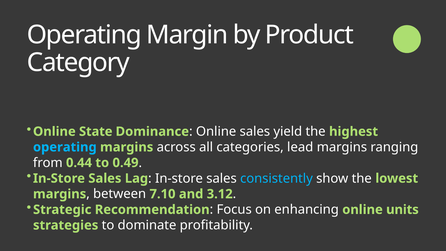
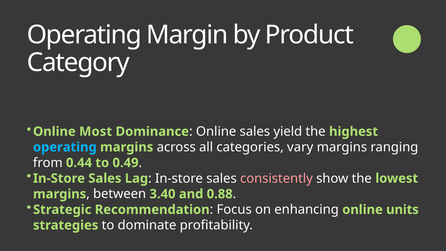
State: State -> Most (96, 131)
lead: lead -> vary (300, 147)
consistently colour: light blue -> pink (276, 178)
7.10: 7.10 -> 3.40 (162, 194)
3.12: 3.12 -> 0.88 (220, 194)
